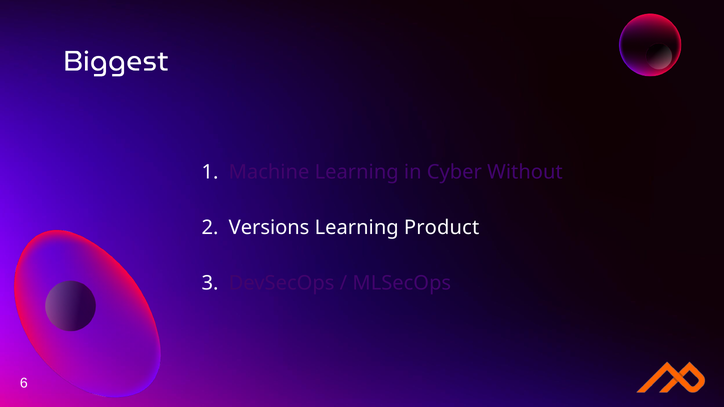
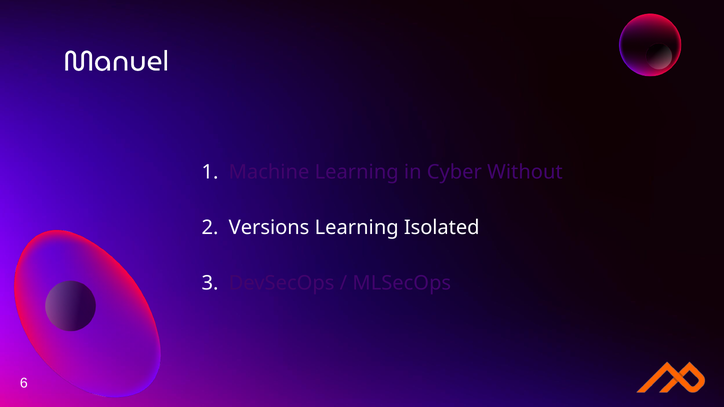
Biggest: Biggest -> Manuel (116, 61)
Product: Product -> Isolated (442, 228)
